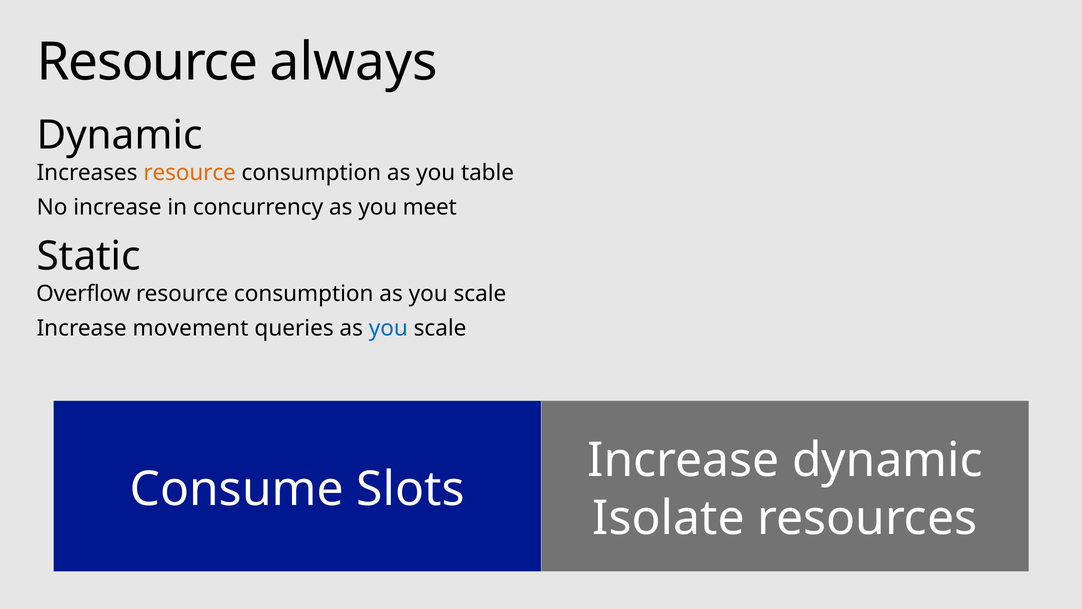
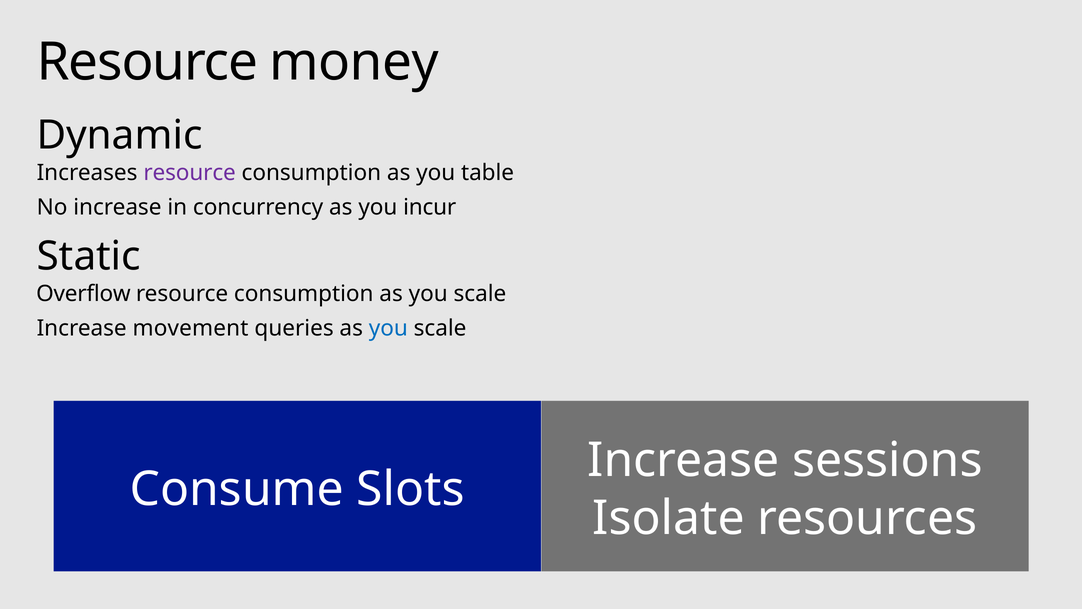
always: always -> money (354, 62)
resource colour: orange -> purple (190, 173)
meet: meet -> incur (430, 207)
Increase dynamic: dynamic -> sessions (887, 460)
